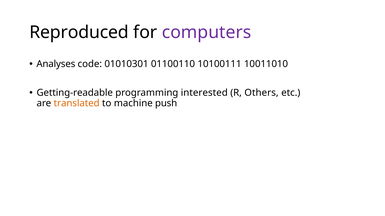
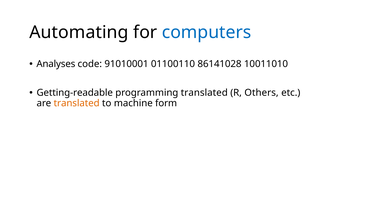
Reproduced: Reproduced -> Automating (79, 32)
computers colour: purple -> blue (207, 32)
01010301: 01010301 -> 91010001 (126, 64)
10100111: 10100111 -> 86141028 (220, 64)
programming interested: interested -> translated (204, 93)
push: push -> form (166, 103)
